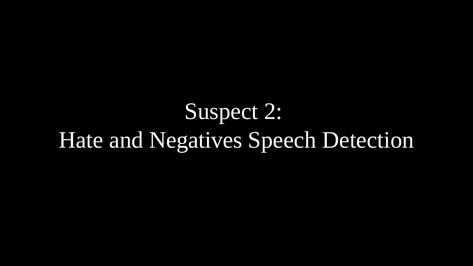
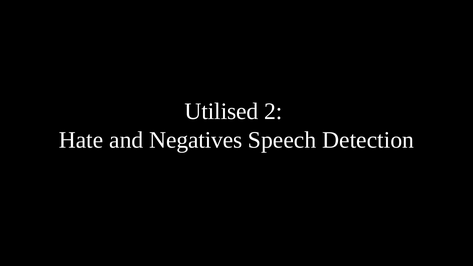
Suspect: Suspect -> Utilised (221, 112)
